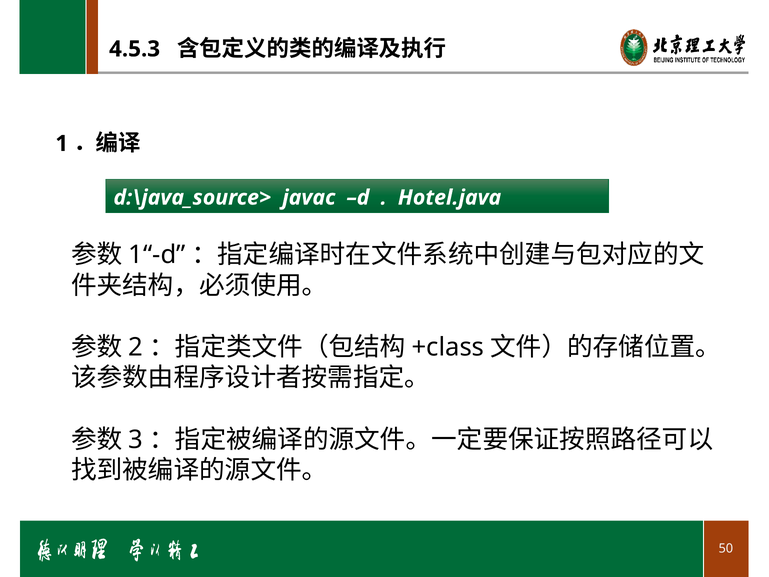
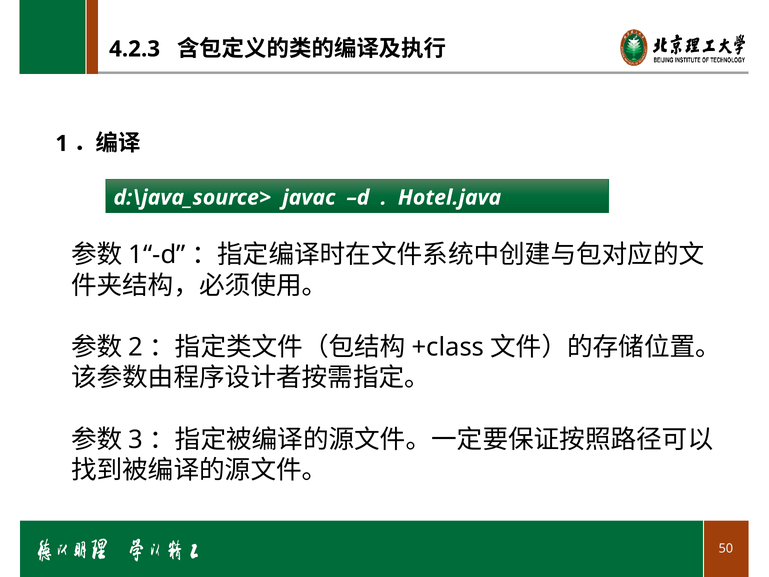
4.5.3: 4.5.3 -> 4.2.3 (135, 49)
